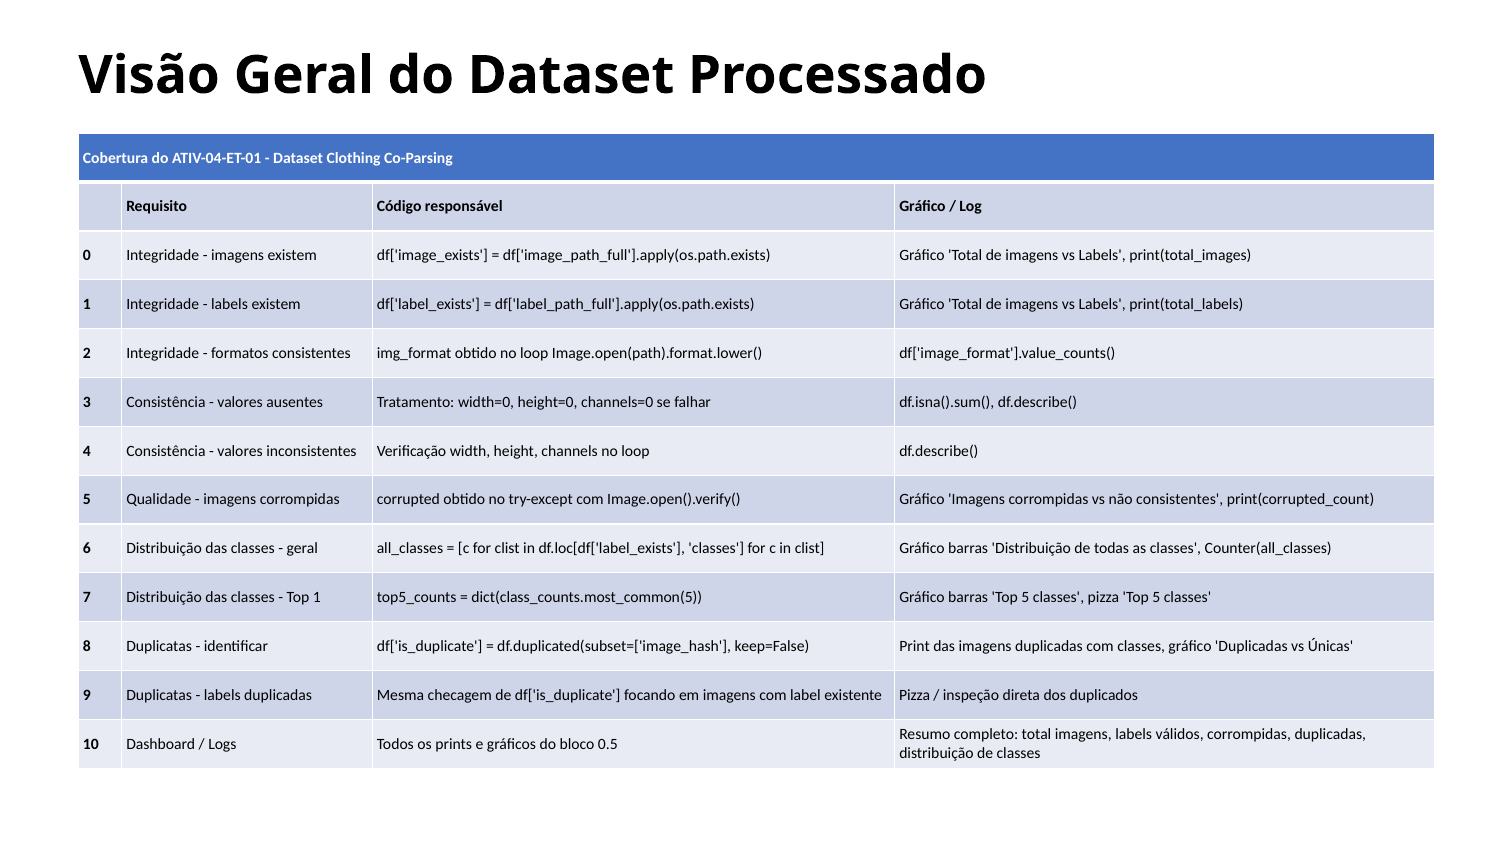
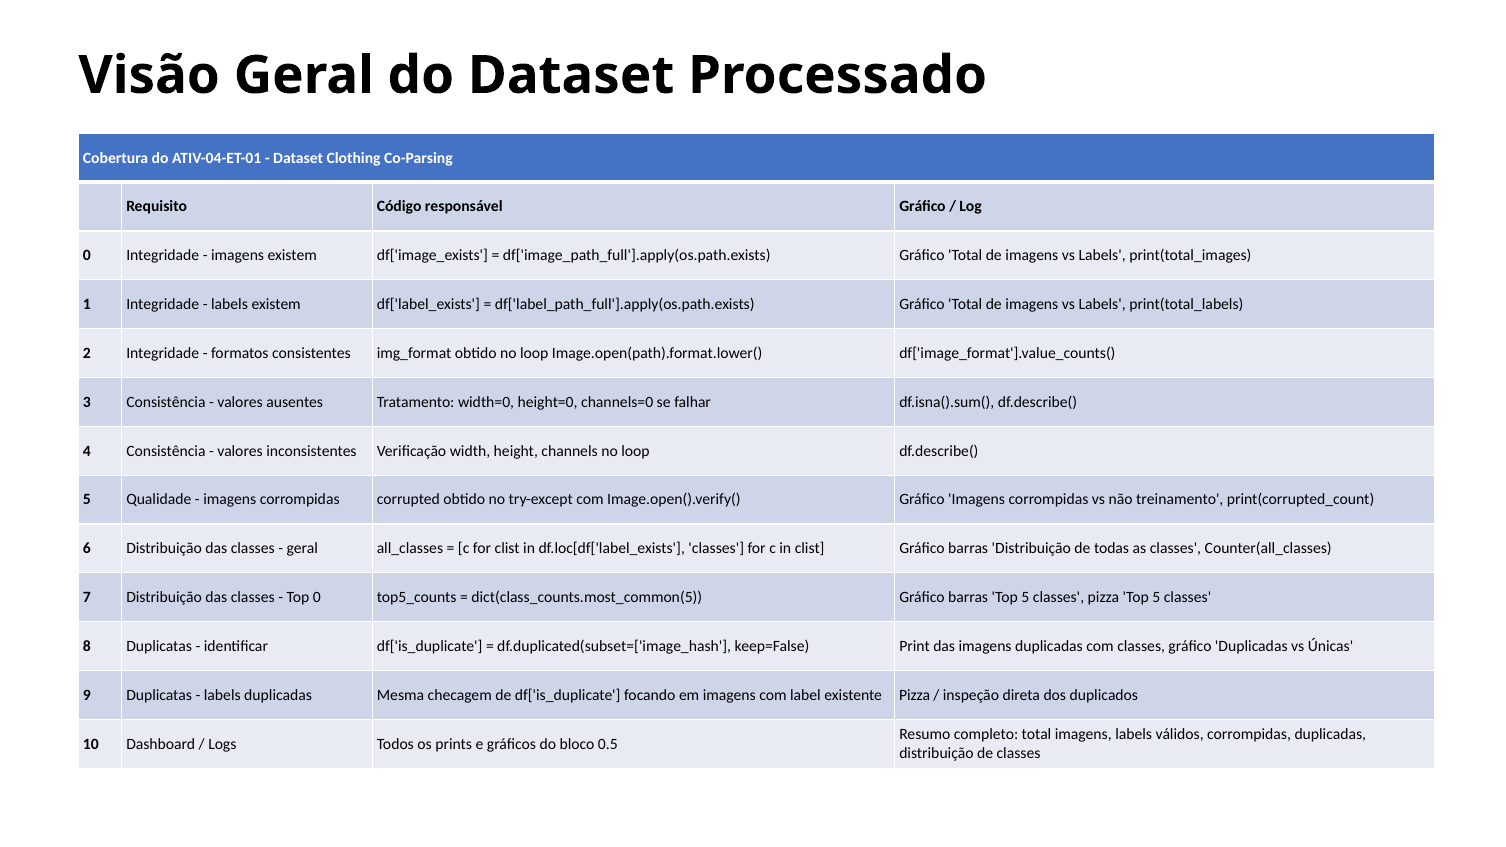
não consistentes: consistentes -> treinamento (1180, 500)
Top 1: 1 -> 0 (317, 597)
